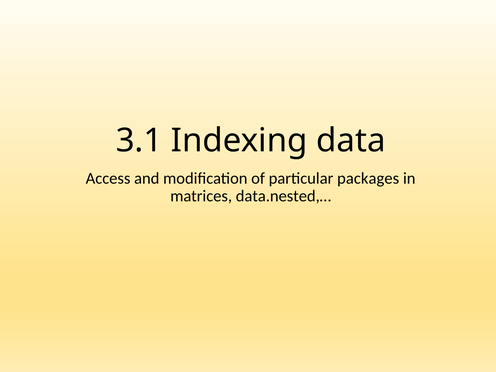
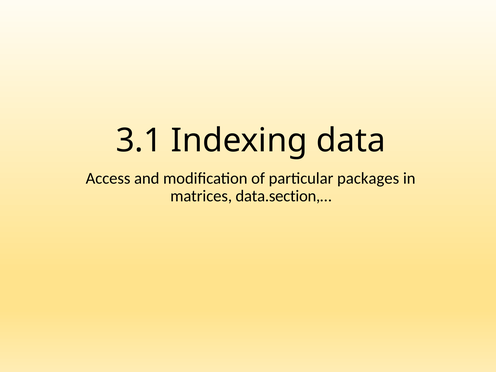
data.nested,…: data.nested,… -> data.section,… (284, 196)
